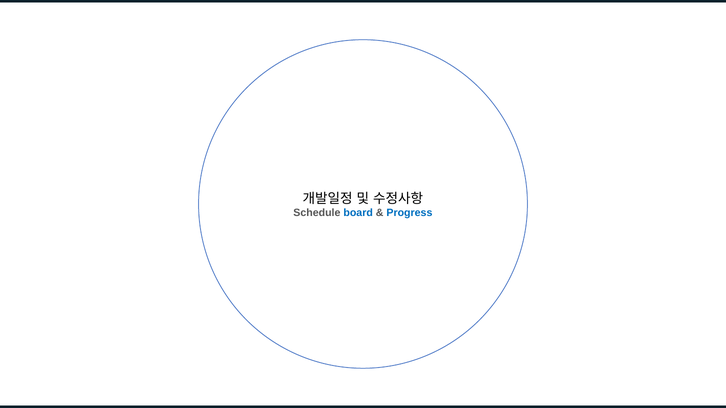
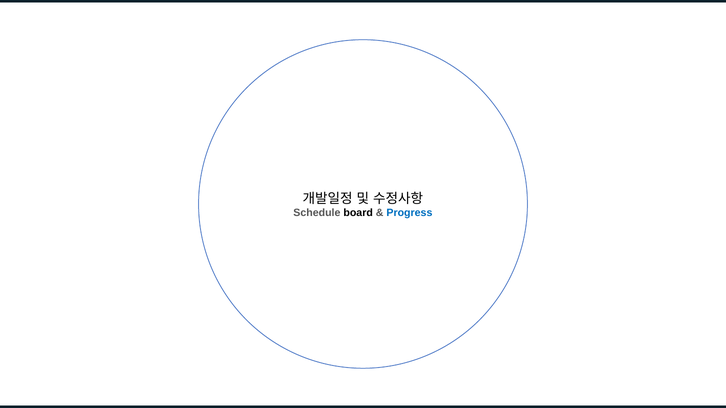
board colour: blue -> black (358, 213)
